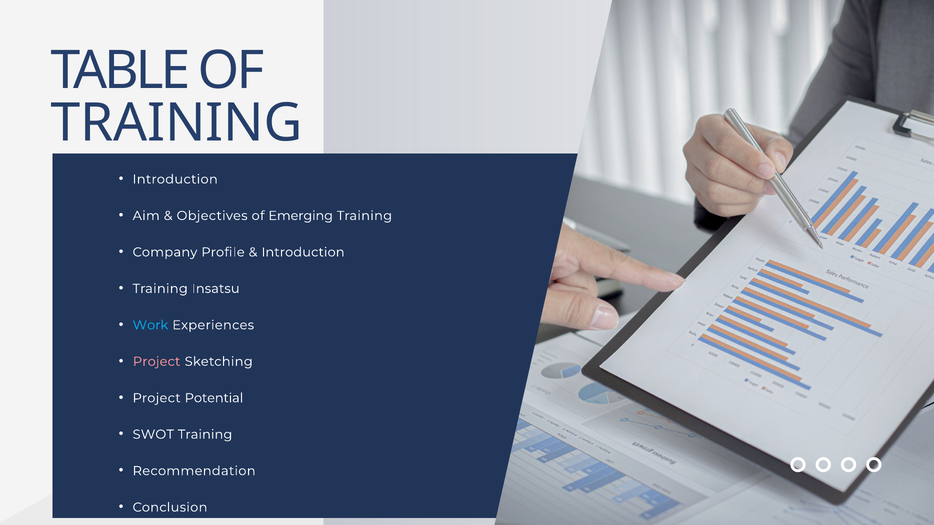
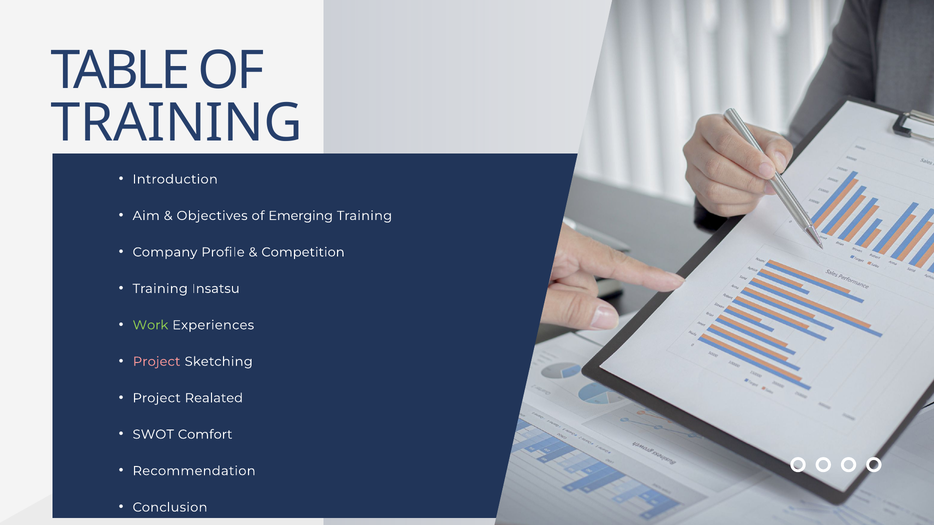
Introduction: Introduction -> Competition (303, 252)
Work colour: light blue -> light green (150, 325)
Potential: Potential -> Realated (214, 398)
SWOT Training: Training -> Comfort (205, 435)
